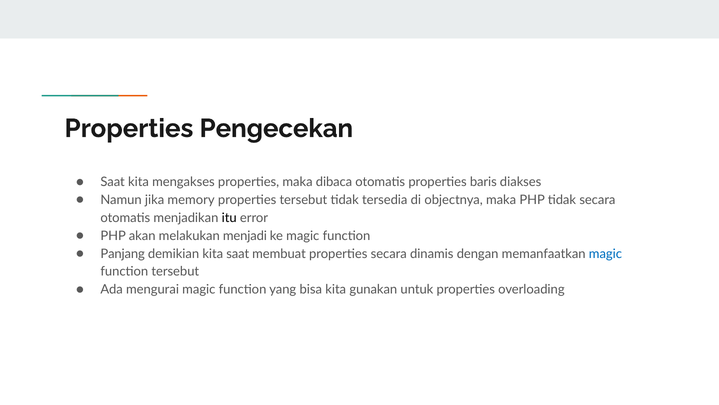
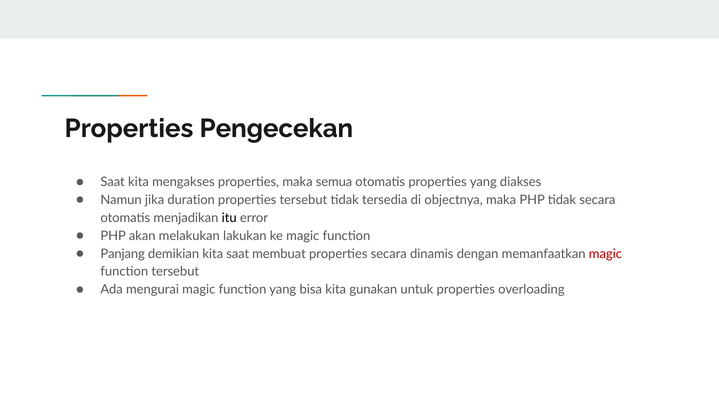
dibaca: dibaca -> semua (334, 182)
properties baris: baris -> yang (483, 182)
memory: memory -> duration (191, 200)
menjadi: menjadi -> lakukan (245, 235)
magic colour: blue -> red (605, 253)
